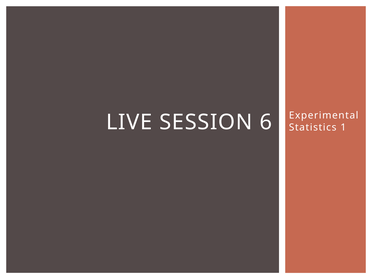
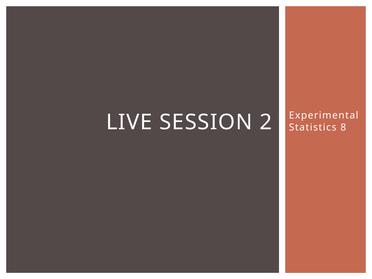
6: 6 -> 2 (266, 122)
1: 1 -> 8 (343, 127)
